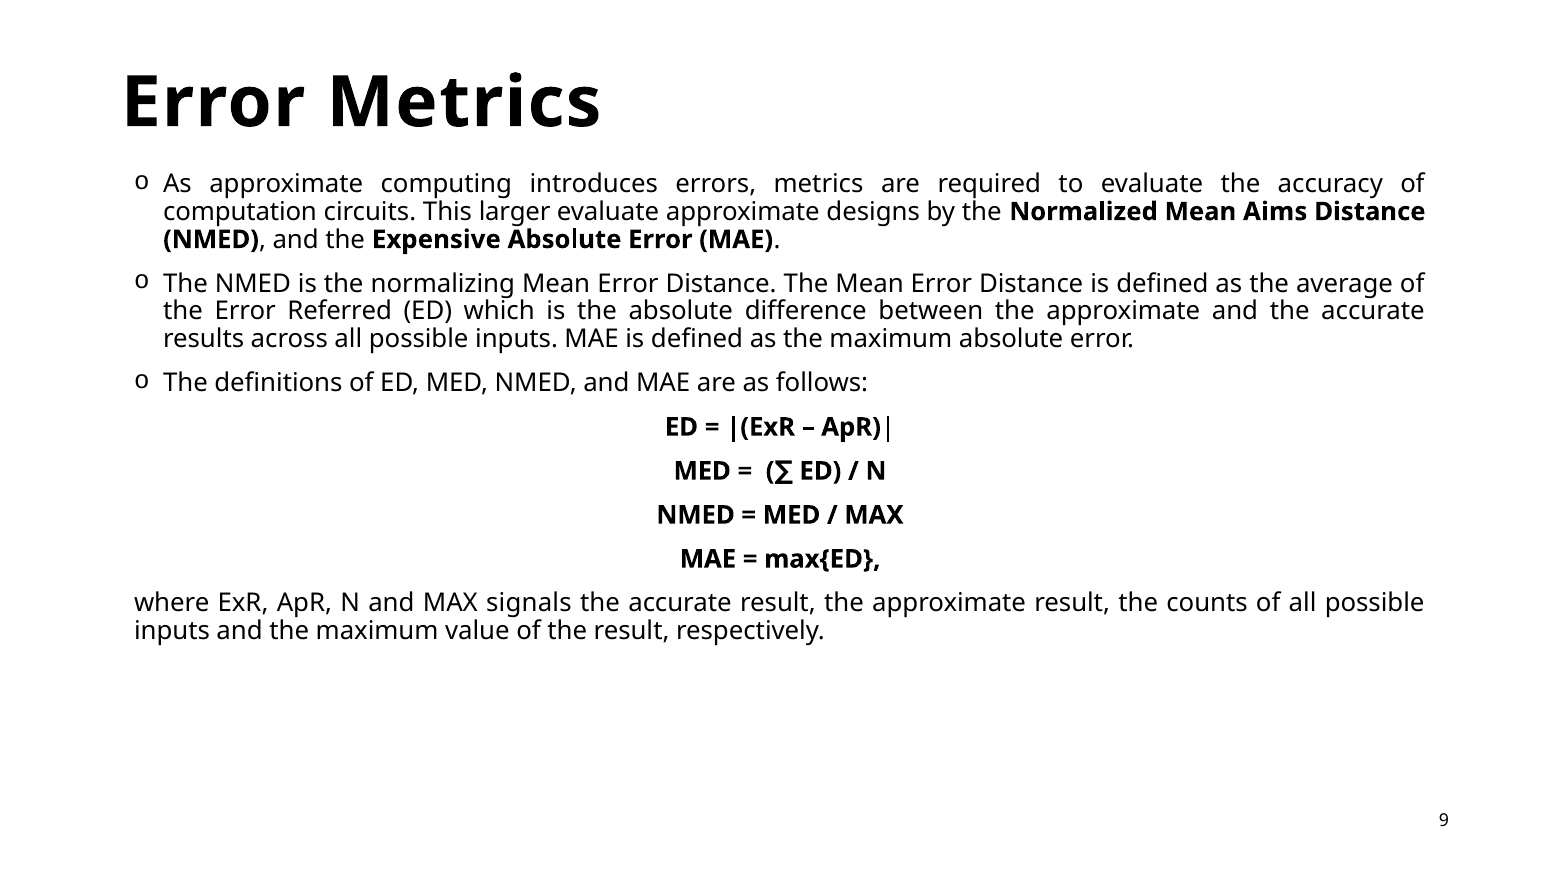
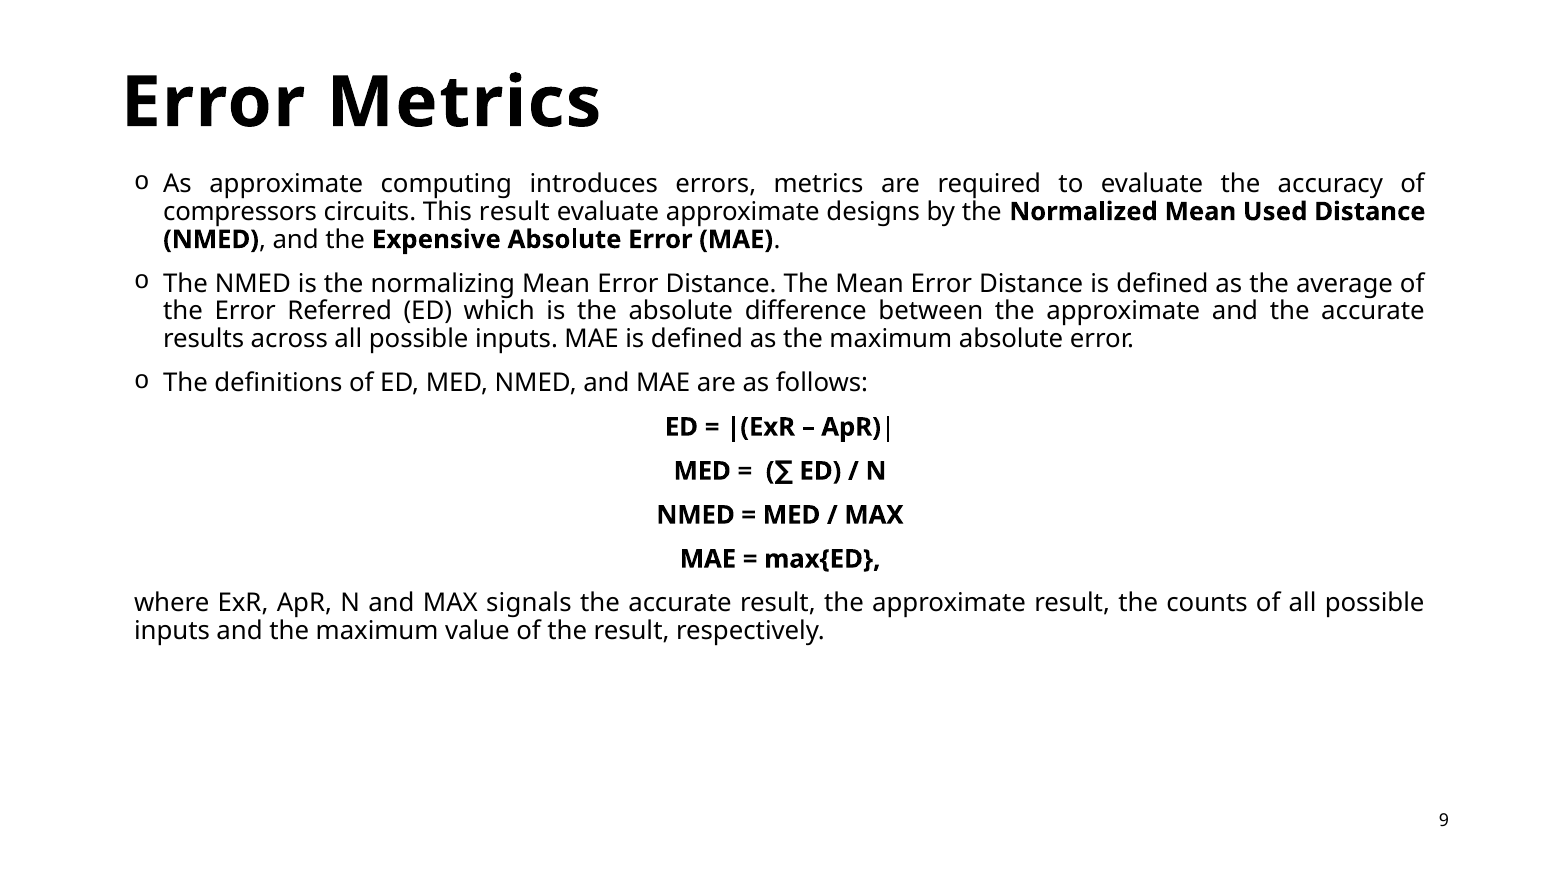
computation: computation -> compressors (240, 212)
This larger: larger -> result (514, 212)
Aims: Aims -> Used (1275, 212)
